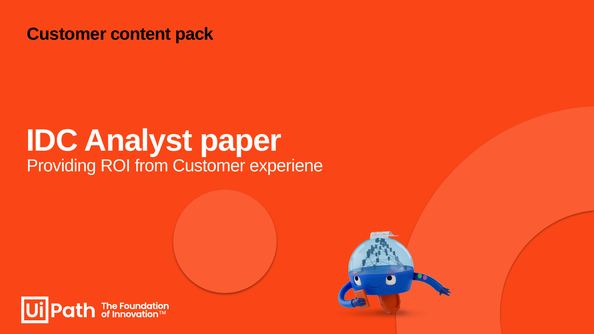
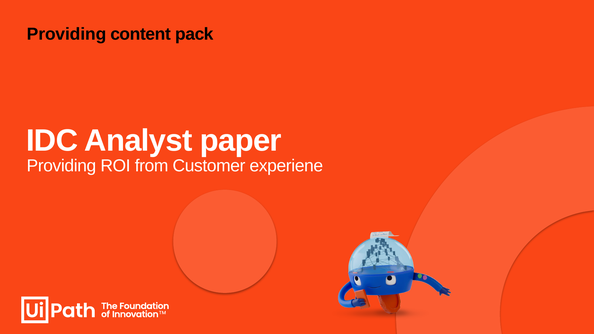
Customer: Customer -> Providing (67, 34)
